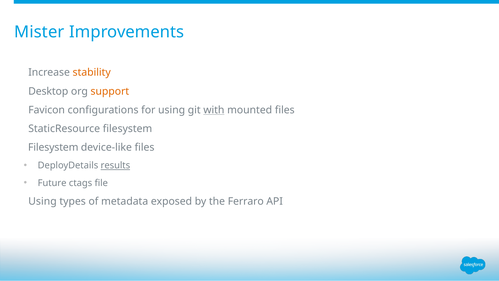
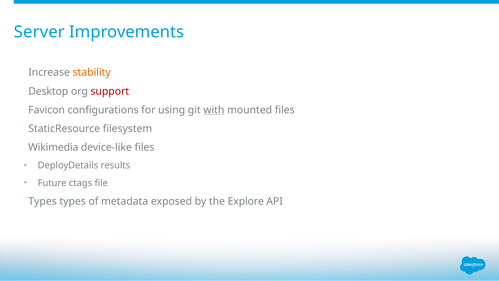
Mister: Mister -> Server (39, 32)
support colour: orange -> red (110, 91)
Filesystem: Filesystem -> Wikimedia (53, 147)
results underline: present -> none (115, 165)
Using: Using -> Types (43, 201)
Ferraro: Ferraro -> Explore (246, 201)
